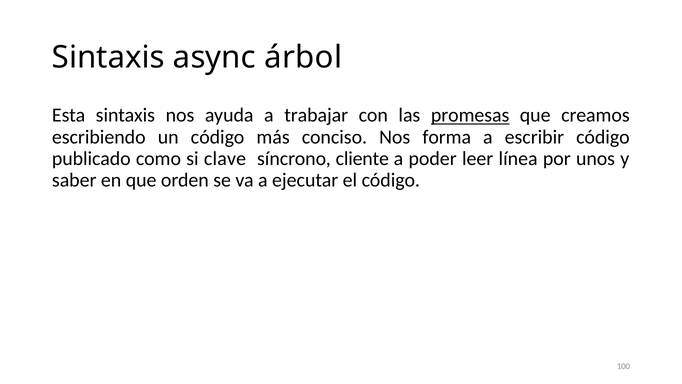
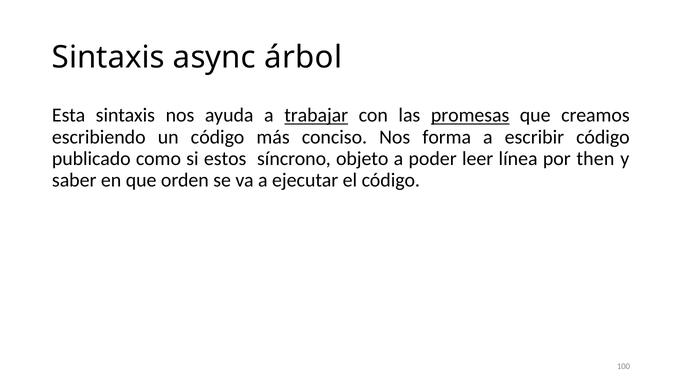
trabajar underline: none -> present (316, 115)
clave: clave -> estos (225, 158)
cliente: cliente -> objeto (362, 158)
unos: unos -> then (595, 158)
